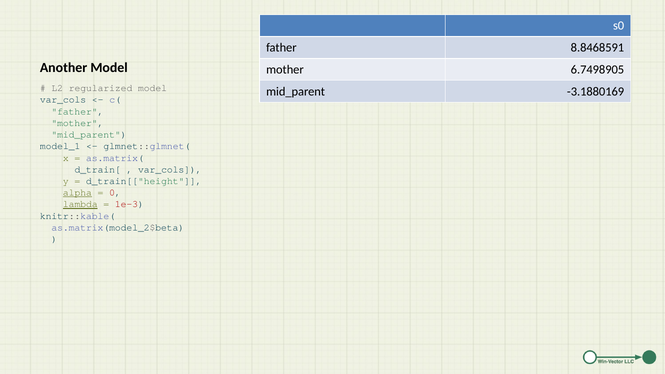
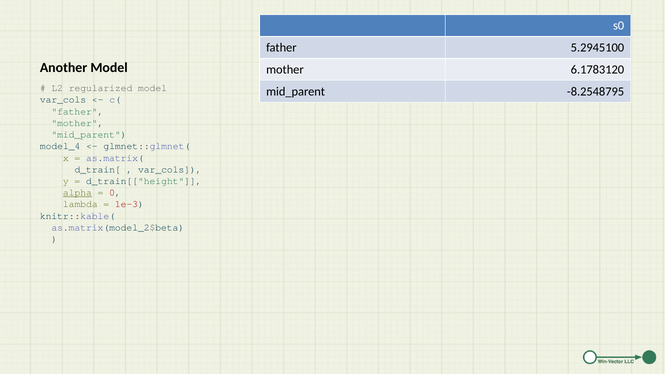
8.8468591: 8.8468591 -> 5.2945100 (597, 48)
6.7498905: 6.7498905 -> 6.1783120 (597, 70)
-3.1880169: -3.1880169 -> -8.2548795 (596, 91)
model_1: model_1 -> model_4 (60, 146)
lambda underline: present -> none (80, 204)
